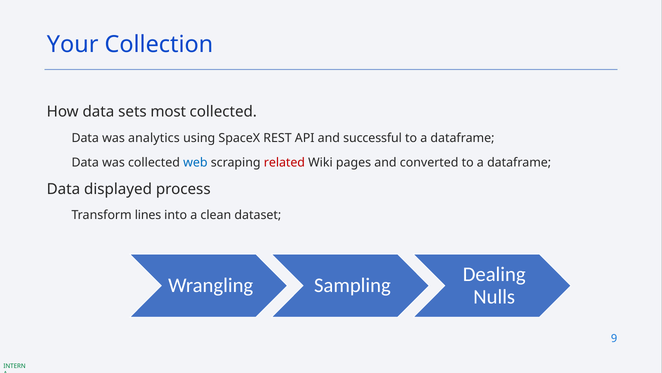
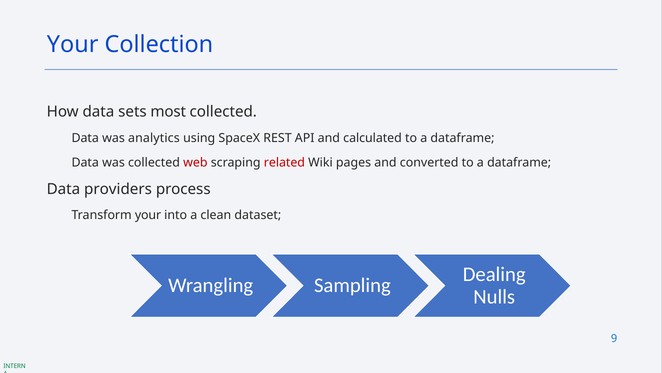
successful: successful -> calculated (373, 138)
web colour: blue -> red (195, 162)
displayed: displayed -> providers (118, 189)
Transform lines: lines -> your (148, 215)
